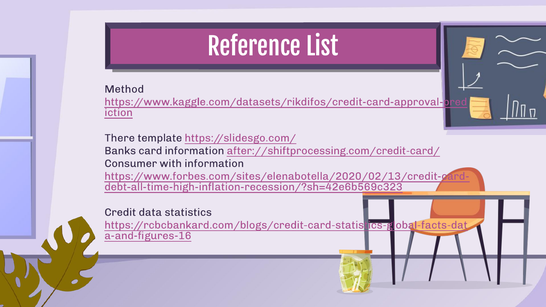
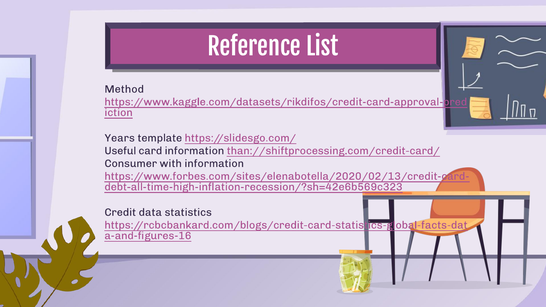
There: There -> Years (120, 138)
Banks: Banks -> Useful (120, 151)
after://shiftprocessing.com/credit-card/: after://shiftprocessing.com/credit-card/ -> than://shiftprocessing.com/credit-card/ (333, 151)
